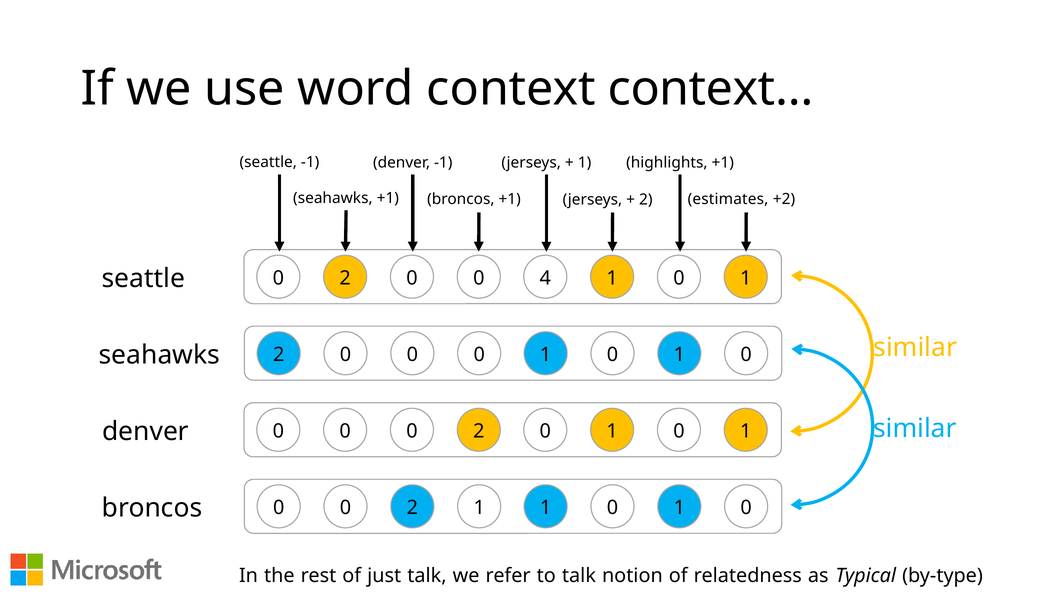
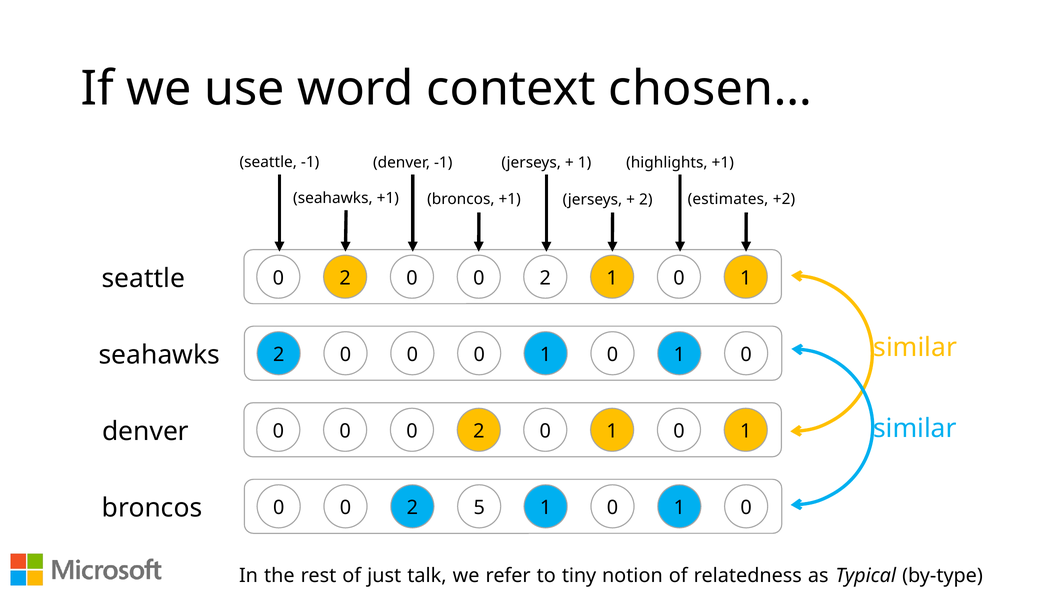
context…: context… -> chosen… (710, 89)
2 0 0 4: 4 -> 2 (545, 278)
2 1: 1 -> 5 (479, 508)
to talk: talk -> tiny (579, 576)
